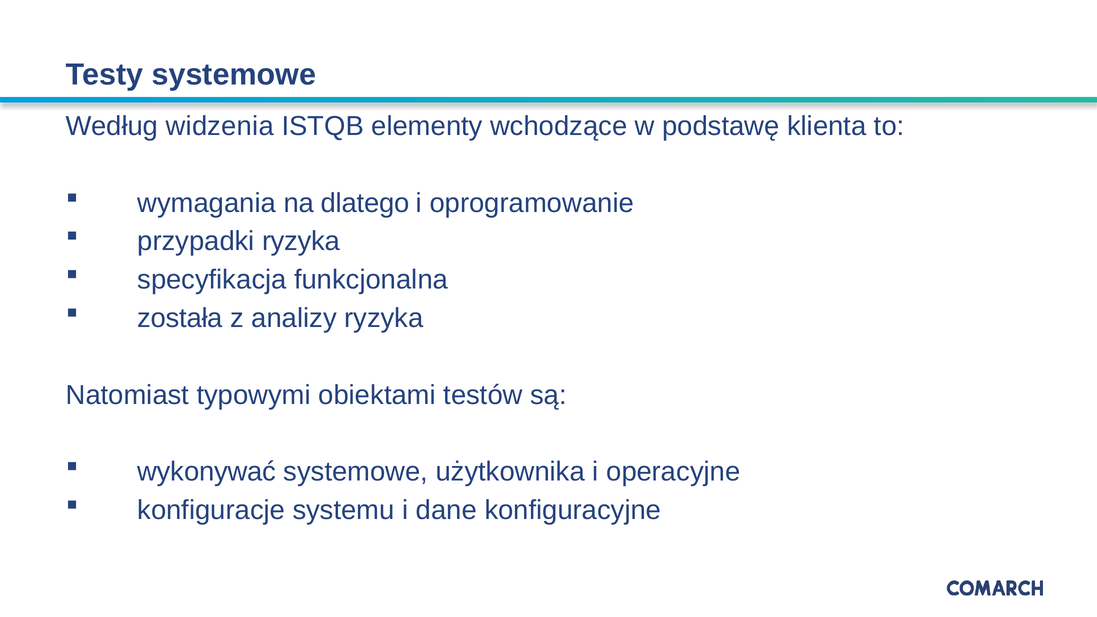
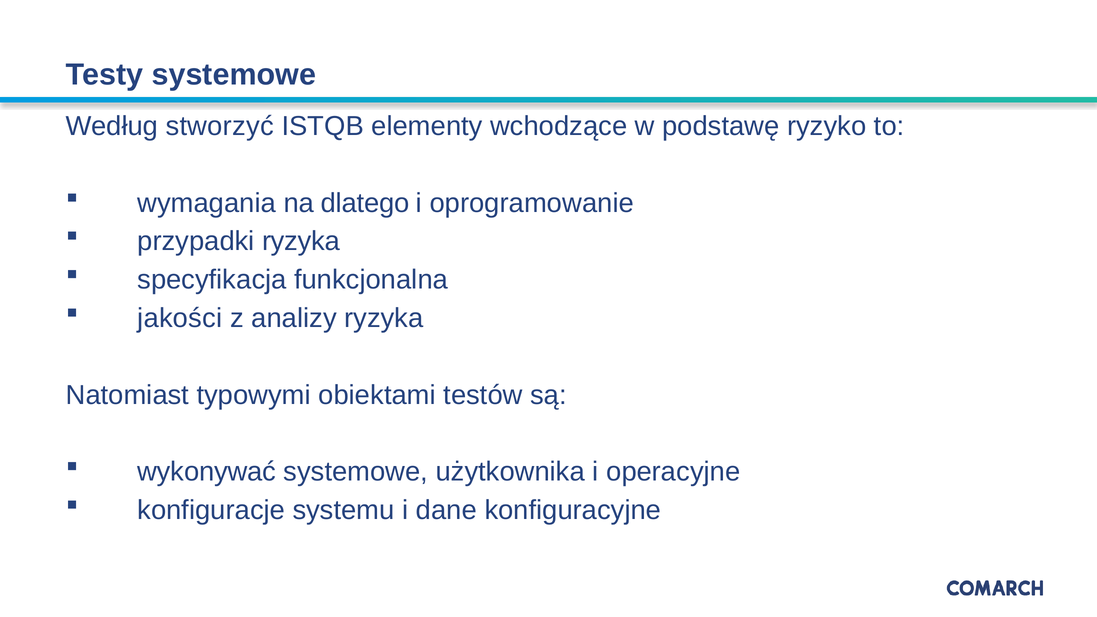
widzenia: widzenia -> stworzyć (220, 126)
klienta: klienta -> ryzyko (827, 126)
została: została -> jakości (180, 318)
